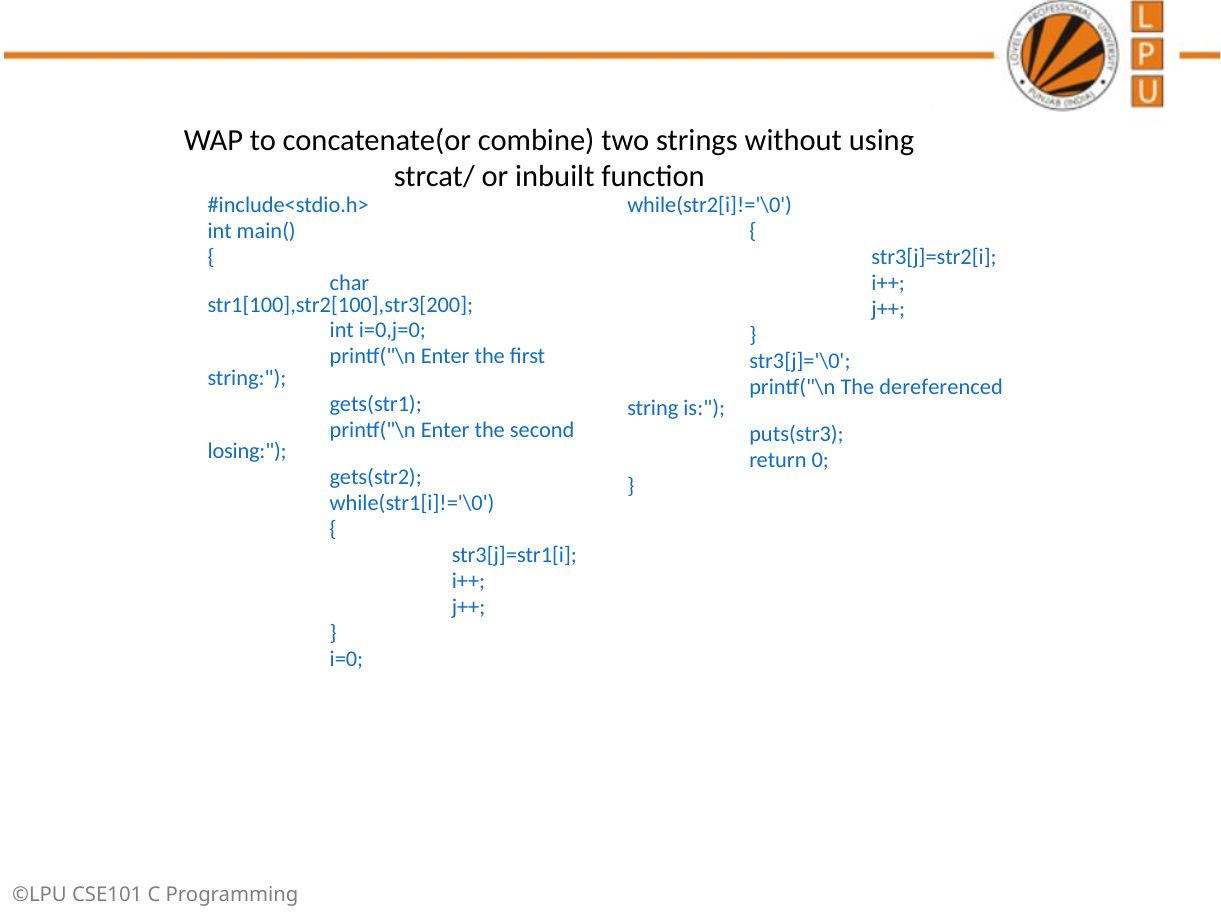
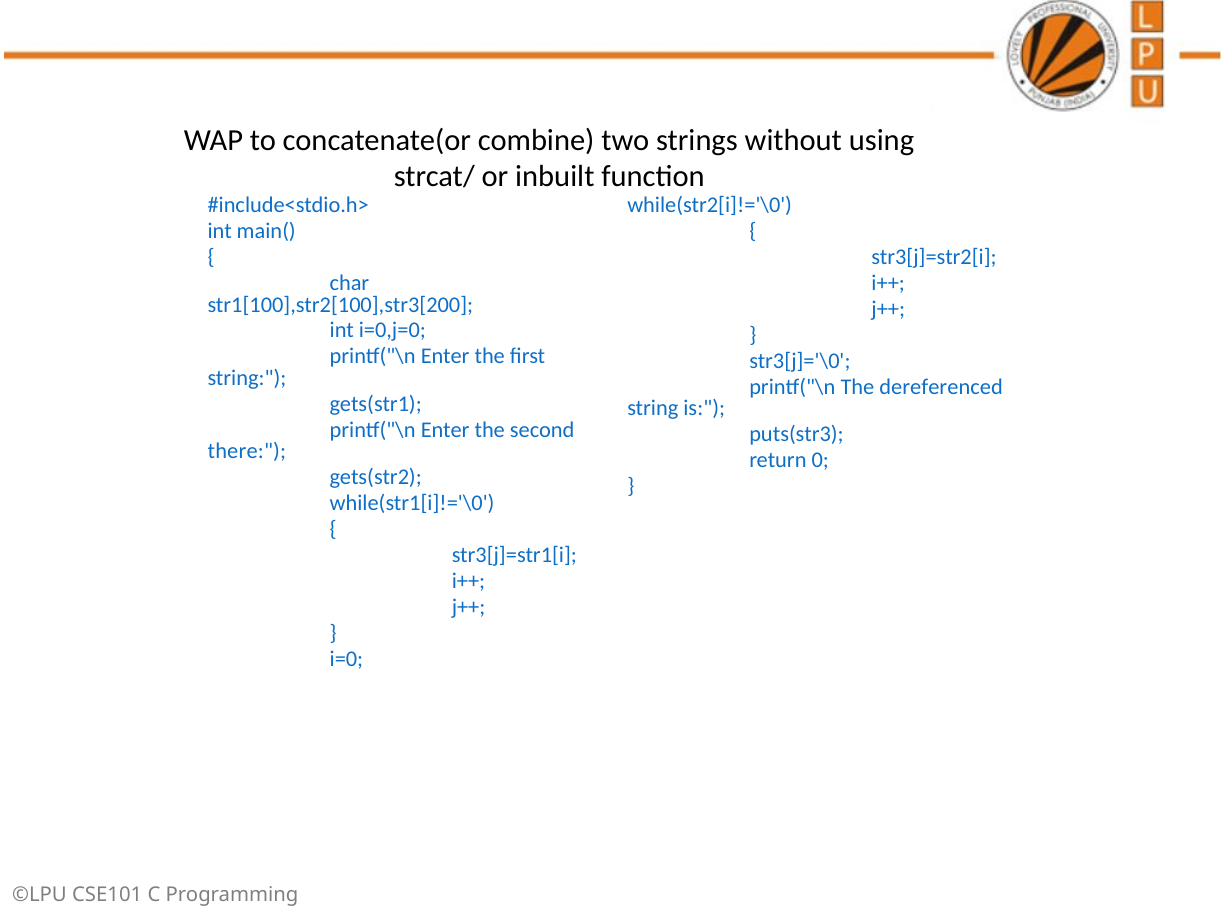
losing: losing -> there (247, 451)
